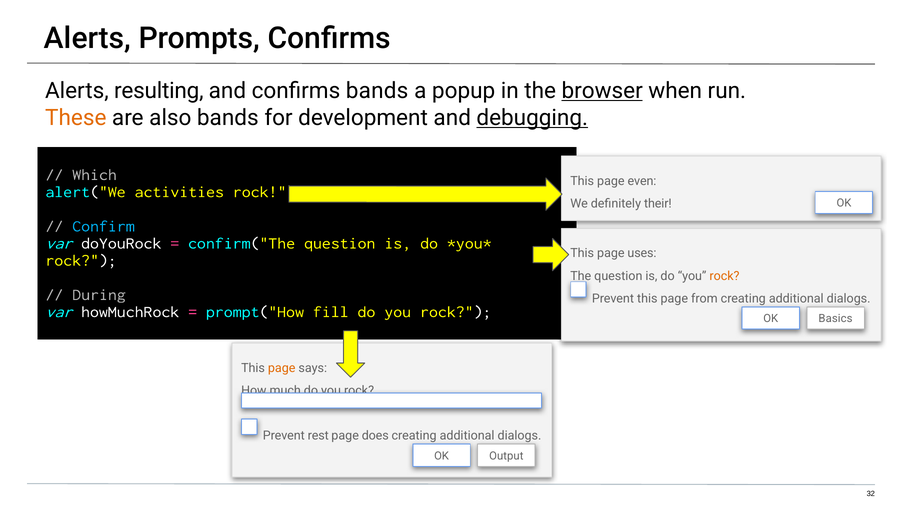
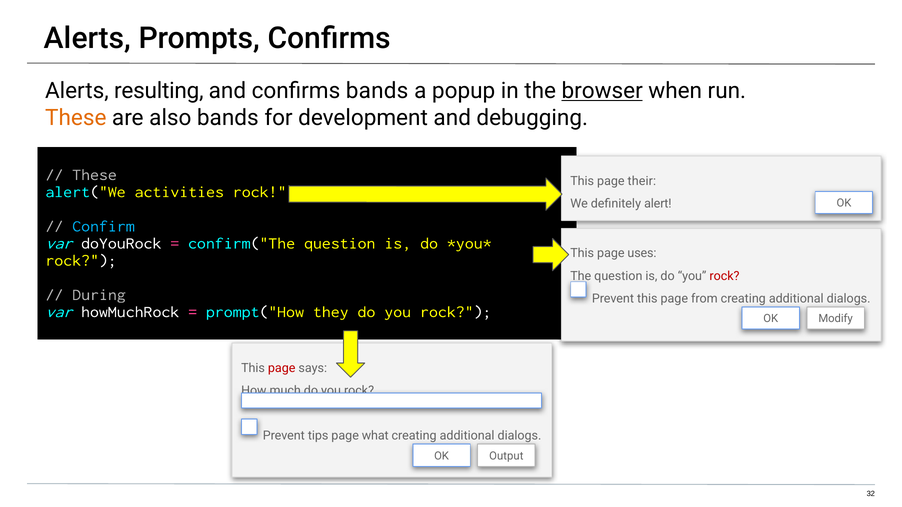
debugging underline: present -> none (532, 118)
Which: Which -> These (95, 175)
even: even -> their (642, 181)
their: their -> alert (658, 204)
rock colour: orange -> red (725, 276)
fill: fill -> they (331, 312)
Basics: Basics -> Modify (836, 319)
page colour: orange -> red (282, 368)
rest: rest -> tips (318, 436)
does: does -> what (375, 436)
